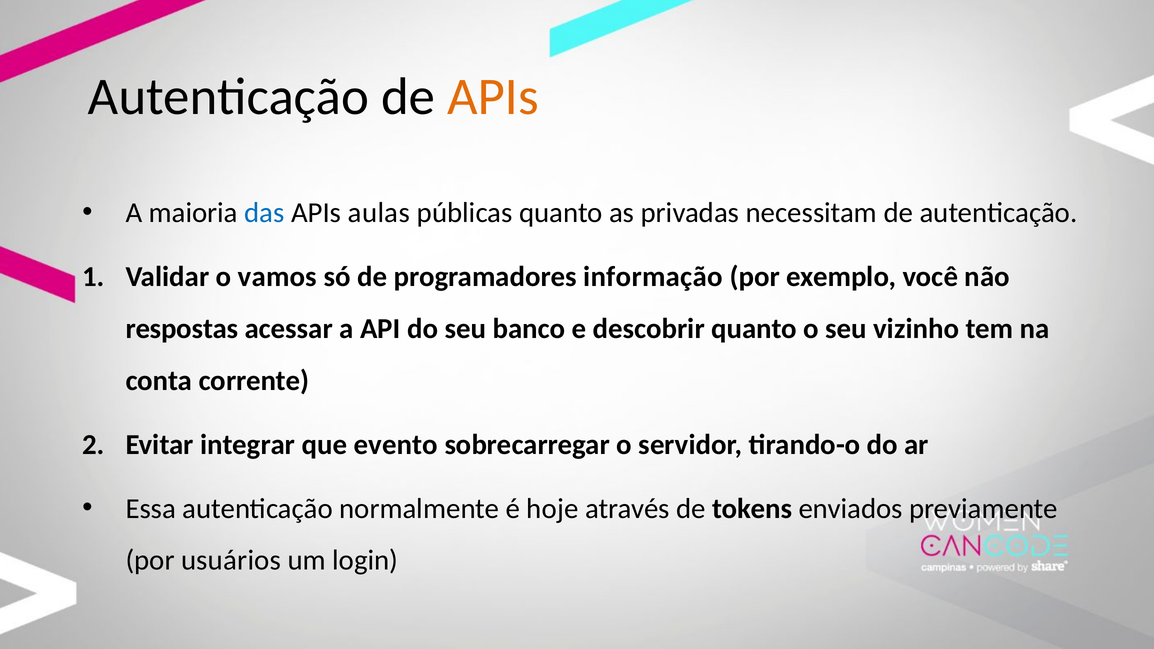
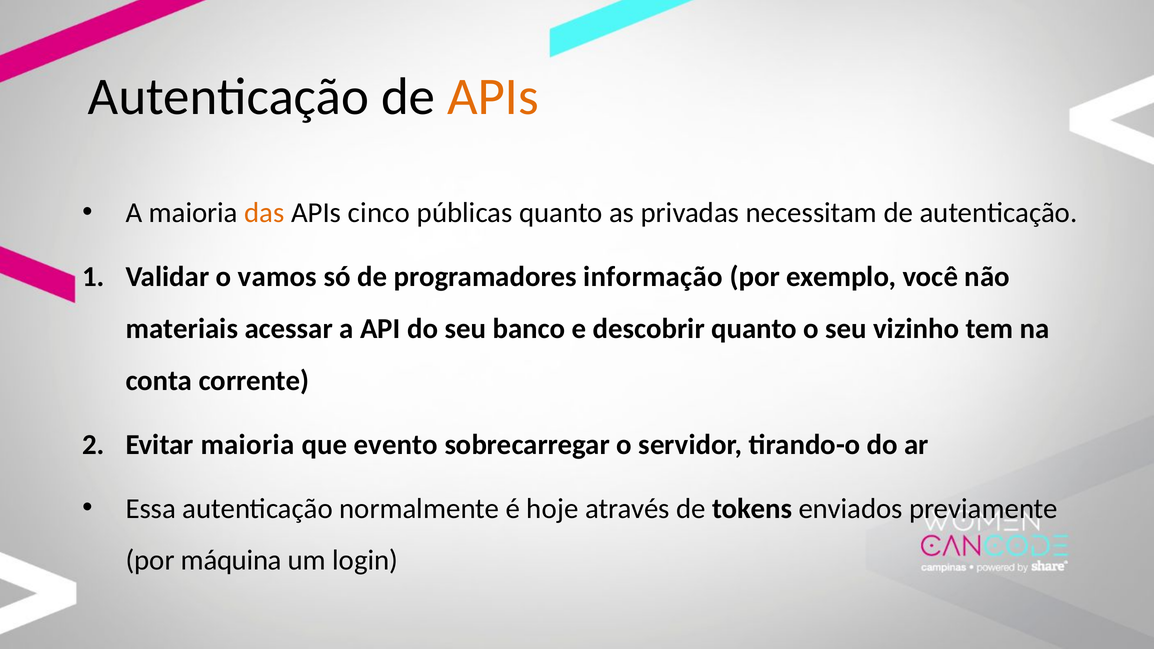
das colour: blue -> orange (264, 213)
aulas: aulas -> cinco (379, 213)
respostas: respostas -> materiais (182, 329)
Evitar integrar: integrar -> maioria (247, 445)
usuários: usuários -> máquina (231, 561)
